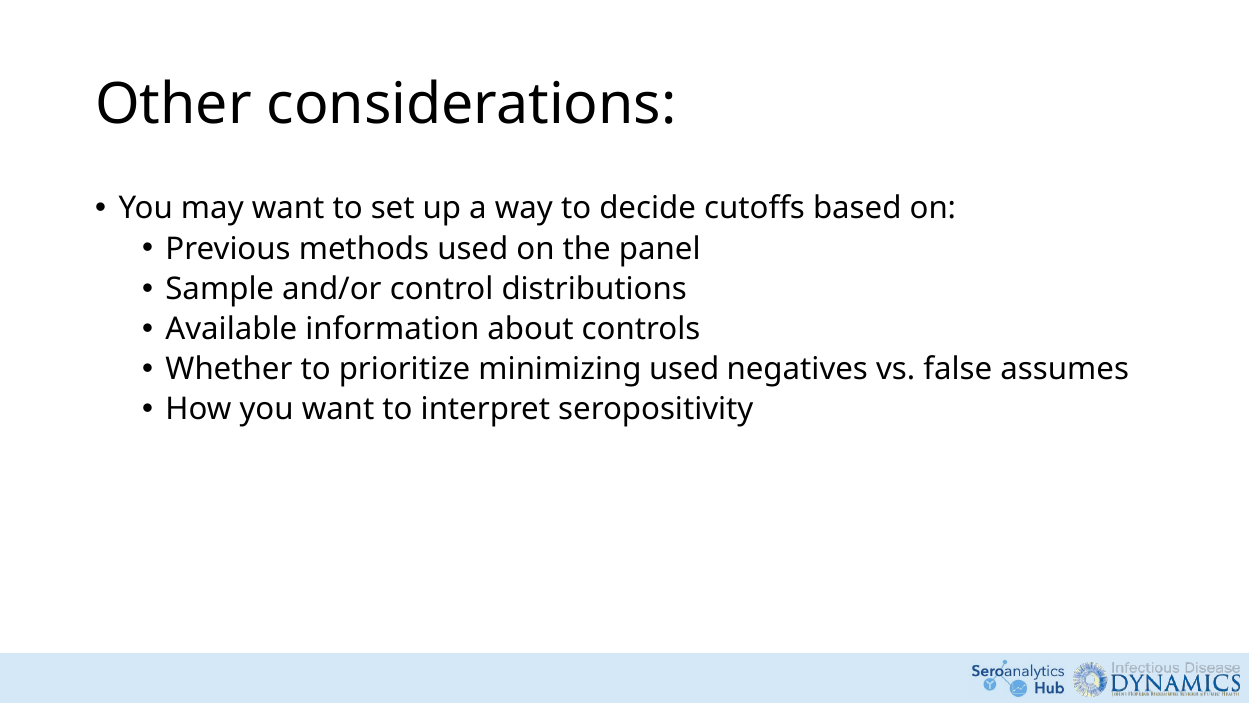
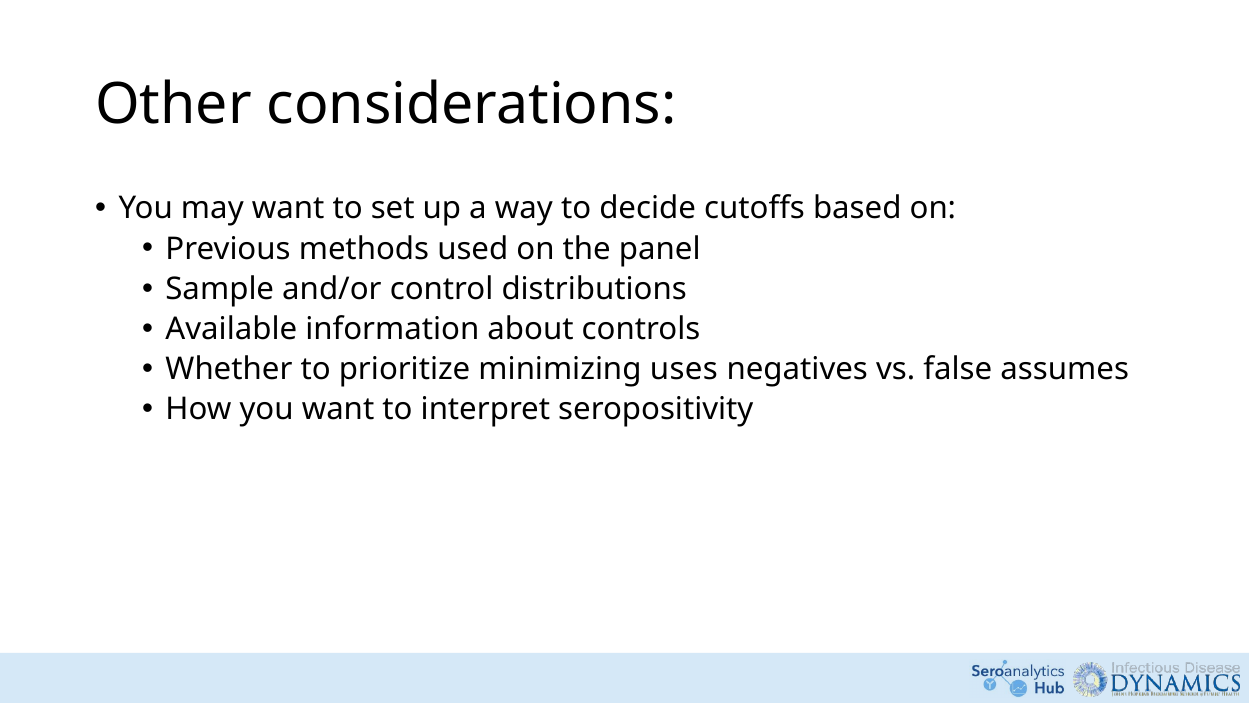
minimizing used: used -> uses (684, 369)
